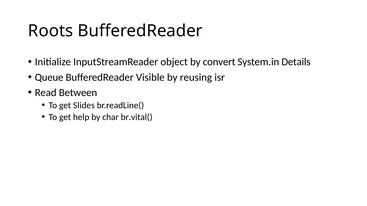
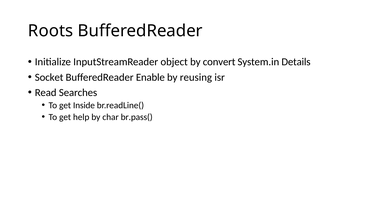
Queue: Queue -> Socket (49, 77)
Visible: Visible -> Enable (150, 77)
Between: Between -> Searches (78, 93)
Slides: Slides -> Inside (84, 105)
br.vital(: br.vital( -> br.pass( (137, 117)
